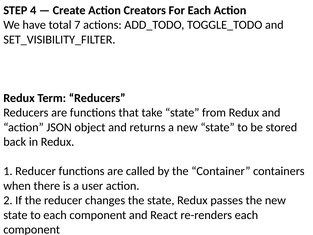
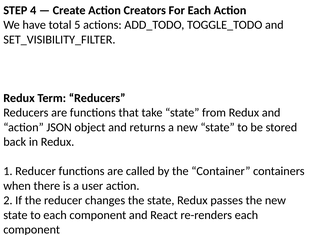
7: 7 -> 5 (77, 25)
